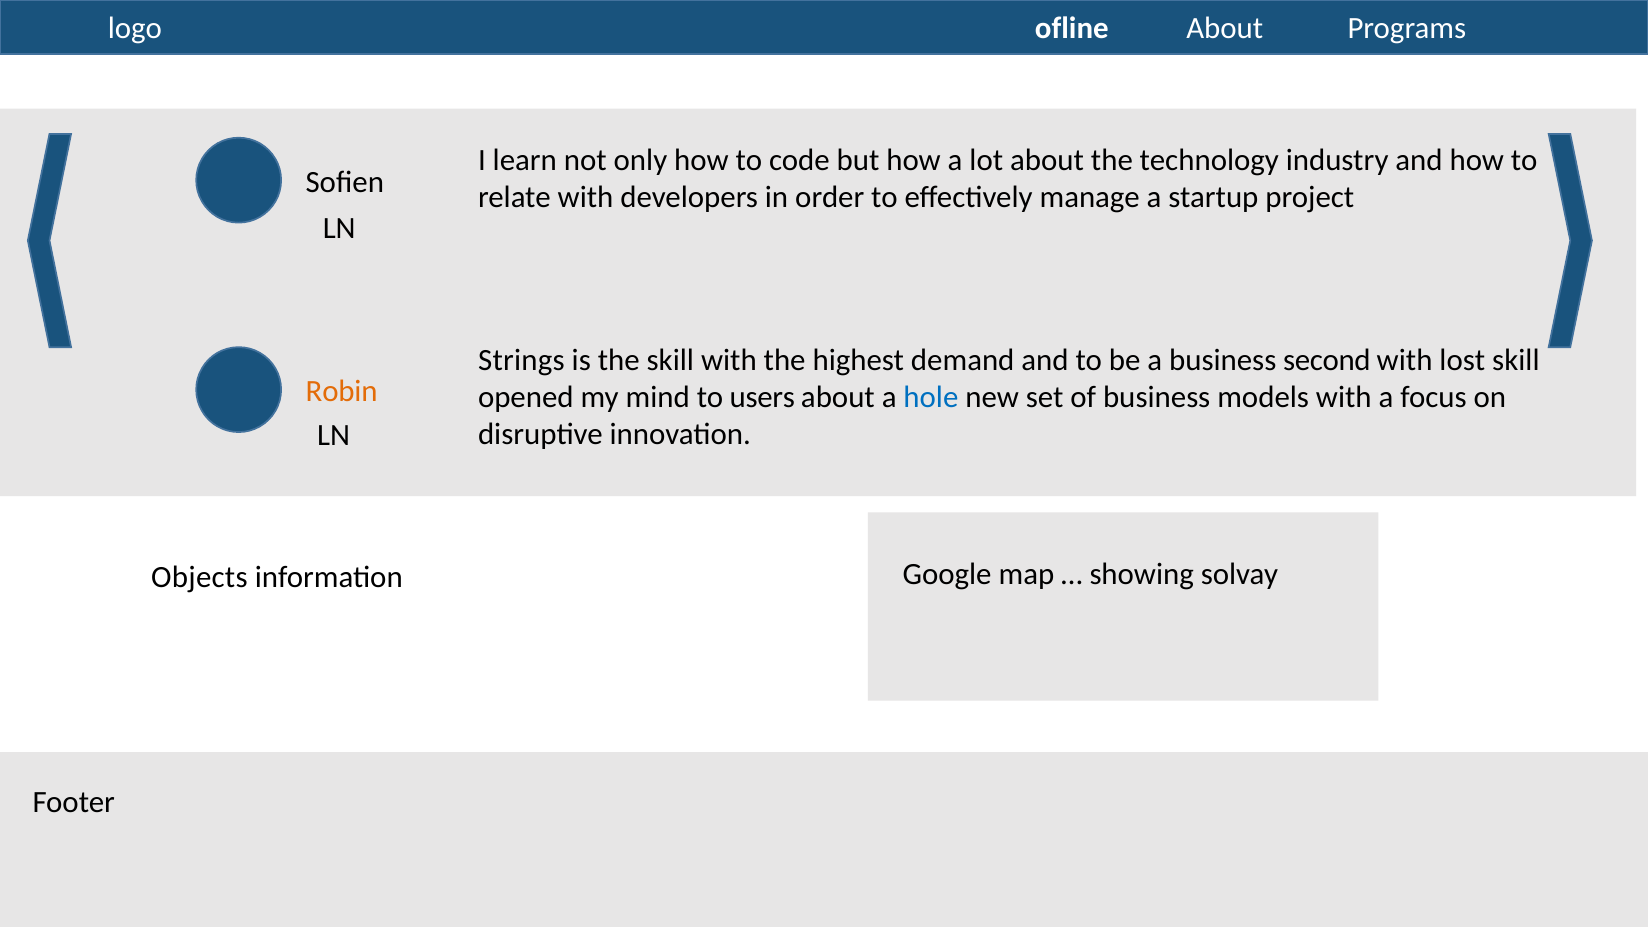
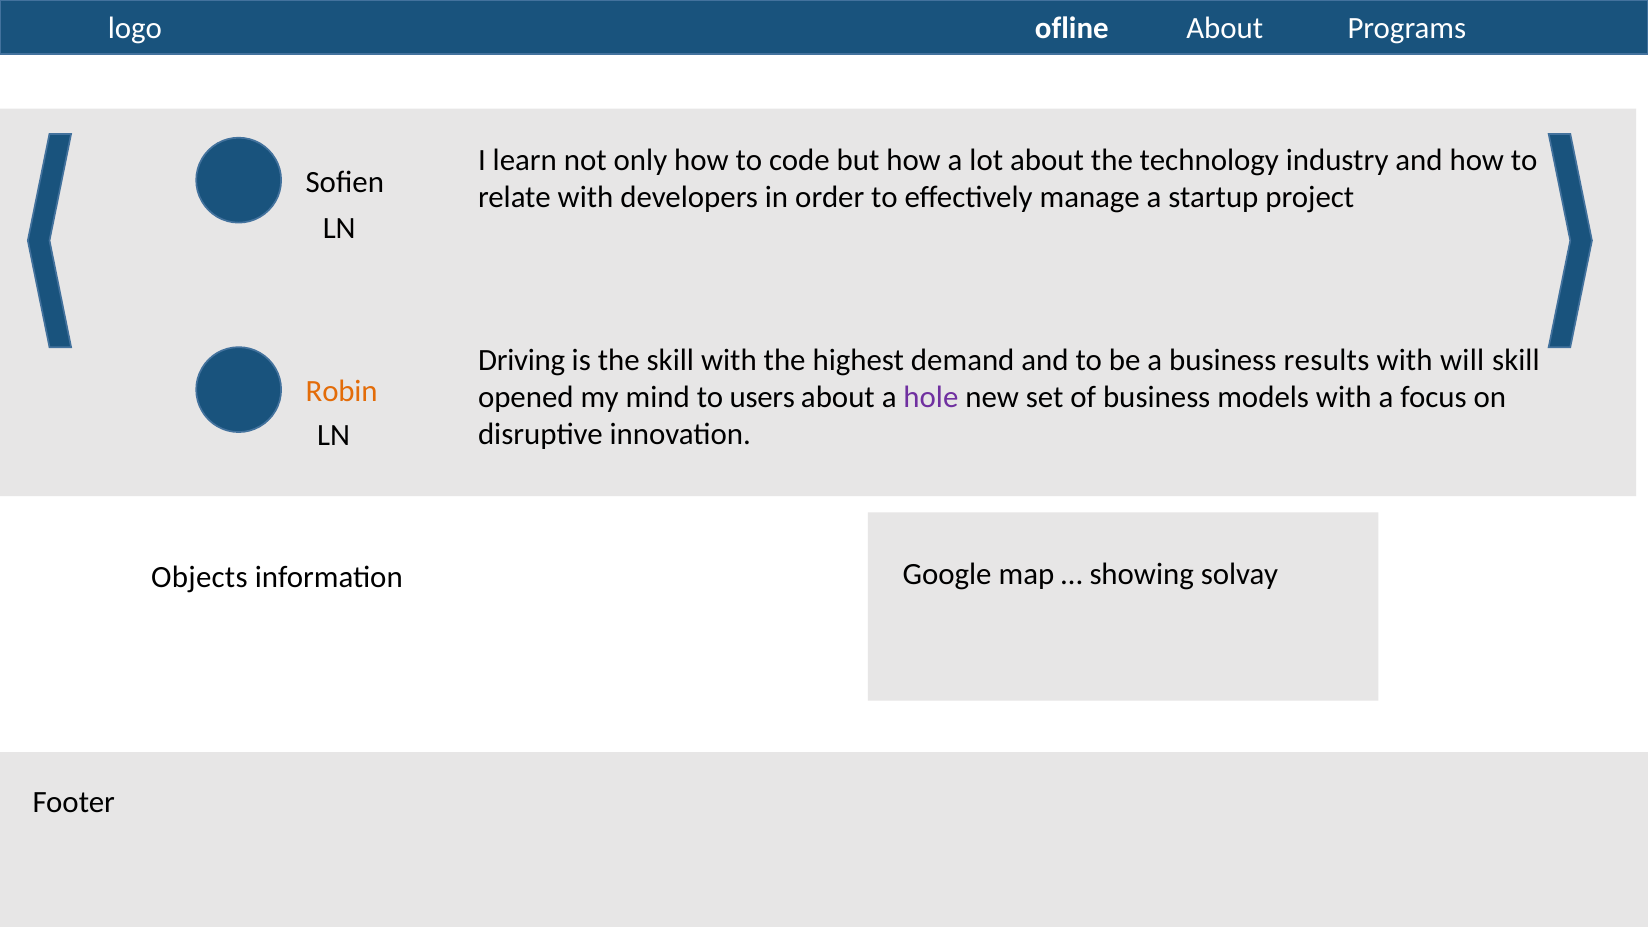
Strings: Strings -> Driving (522, 361)
second: second -> results (1327, 361)
lost: lost -> will (1462, 361)
hole colour: blue -> purple (931, 398)
